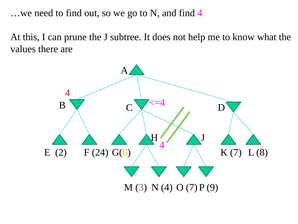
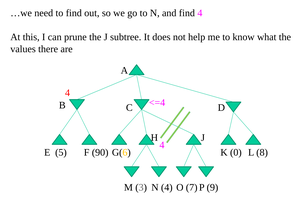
2: 2 -> 5 (61, 152)
24: 24 -> 90 (100, 152)
7: 7 -> 0 (236, 152)
